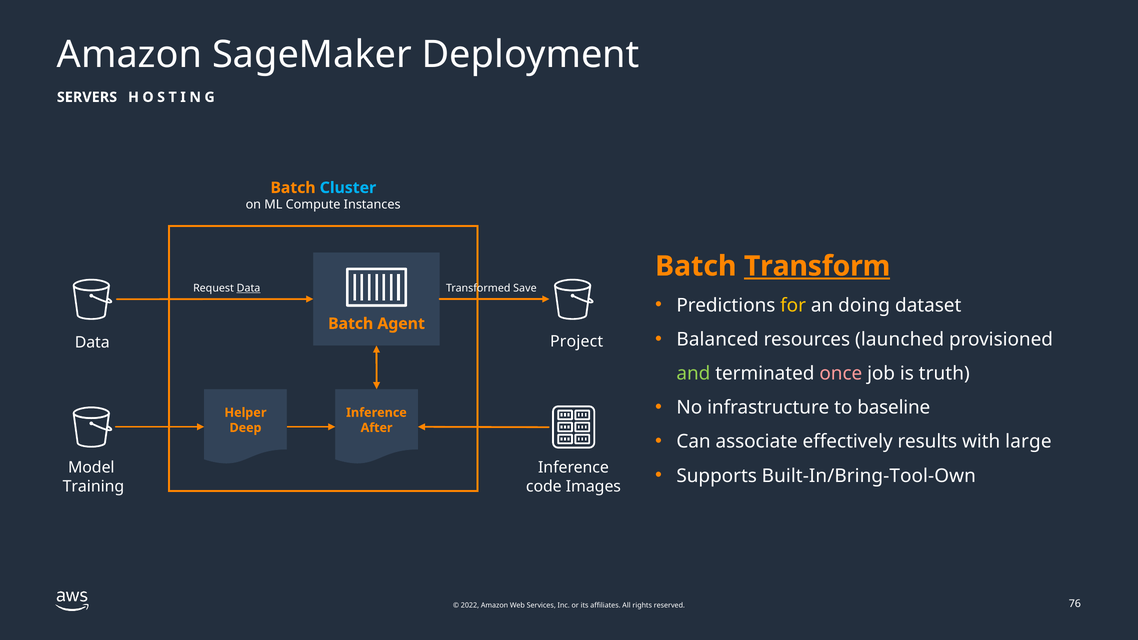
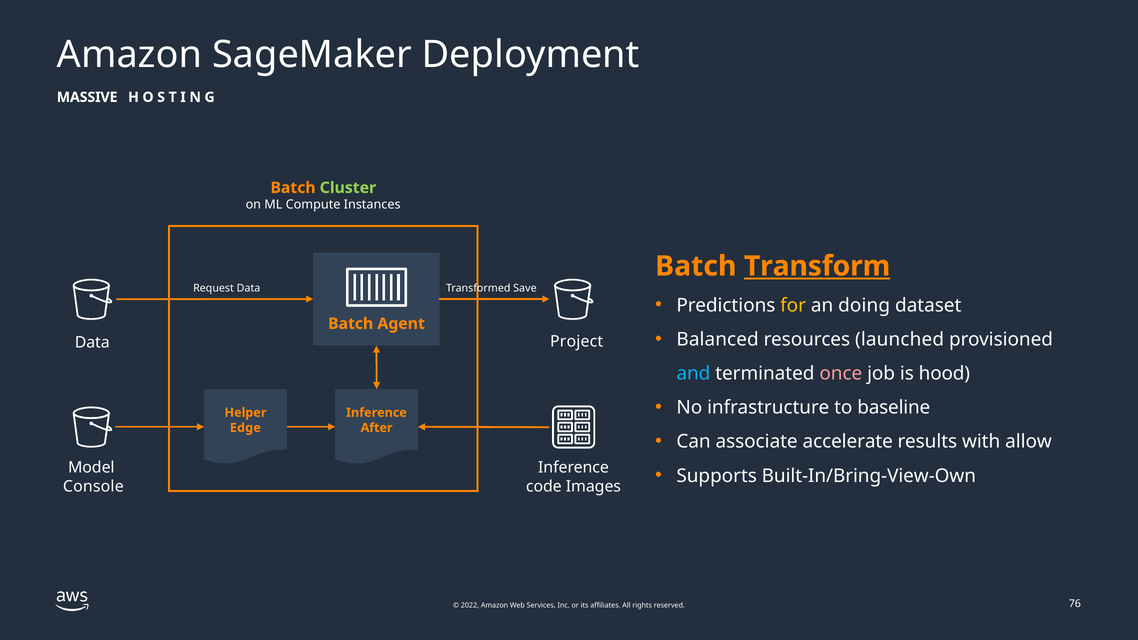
SERVERS: SERVERS -> MASSIVE (87, 97)
Cluster colour: light blue -> light green (348, 188)
Data underline: present -> none (249, 288)
and colour: light green -> light blue (693, 374)
truth: truth -> hood (944, 374)
Deep: Deep -> Edge (245, 428)
effectively: effectively -> accelerate (848, 442)
large: large -> allow (1029, 442)
Built-In/Bring-Tool-Own: Built-In/Bring-Tool-Own -> Built-In/Bring-View-Own (869, 476)
Training: Training -> Console (93, 487)
